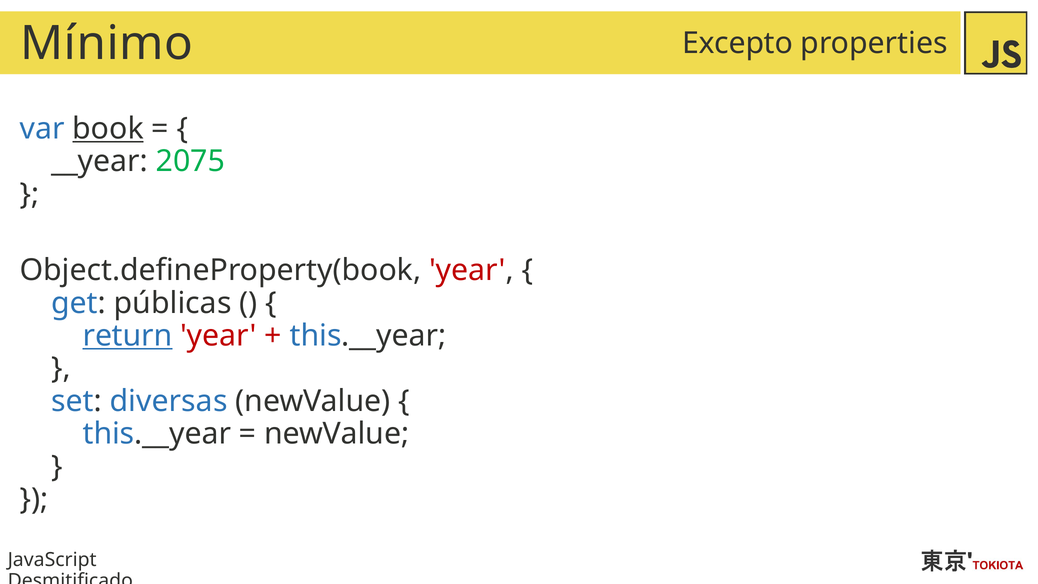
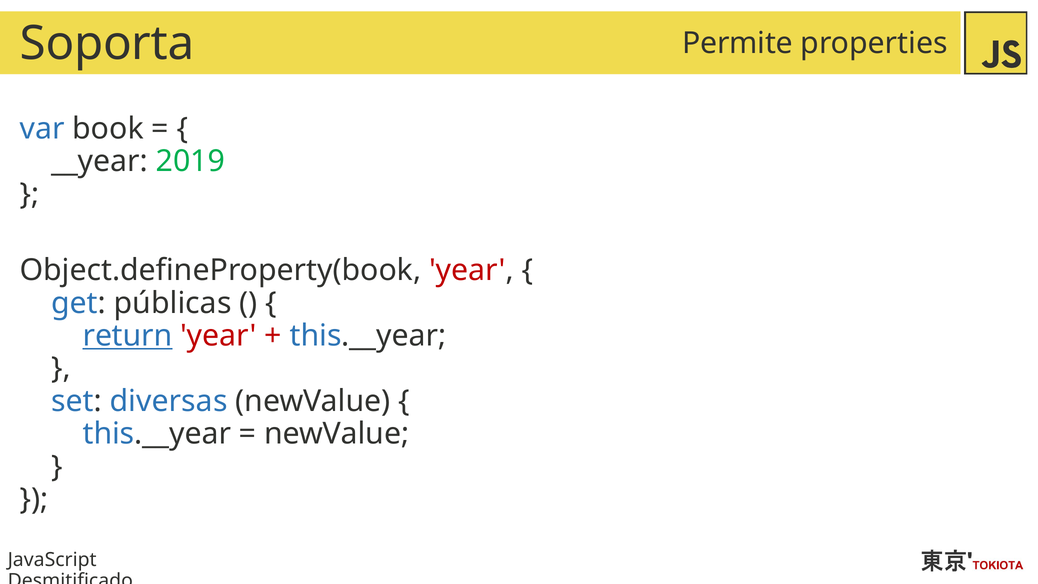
Mínimo: Mínimo -> Soporta (107, 43)
Excepto: Excepto -> Permite (737, 43)
book underline: present -> none (108, 129)
2075: 2075 -> 2019 (191, 161)
